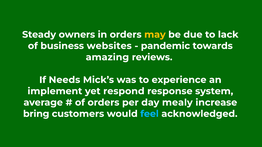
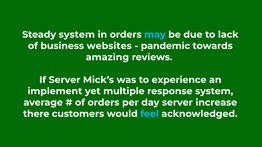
Steady owners: owners -> system (77, 35)
may colour: yellow -> light blue (155, 35)
If Needs: Needs -> Server (65, 80)
respond: respond -> multiple (124, 91)
day mealy: mealy -> server (177, 103)
bring: bring -> there (36, 114)
